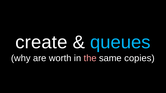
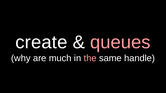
queues colour: light blue -> pink (120, 42)
worth: worth -> much (60, 58)
copies: copies -> handle (140, 58)
